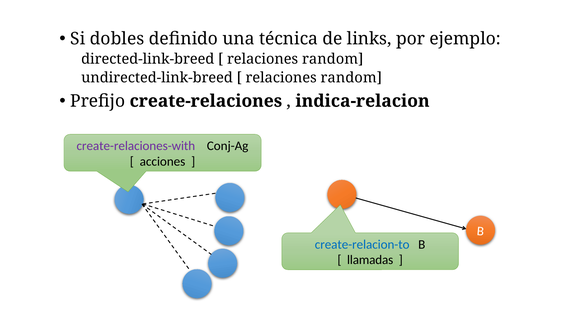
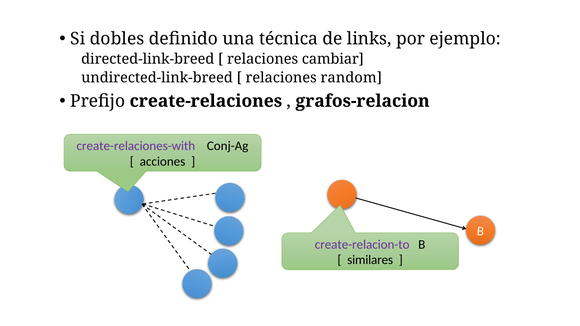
random: random -> cambiar (333, 59)
indica-relacion: indica-relacion -> grafos-relacion (363, 101)
create-relacion-to colour: blue -> purple (362, 245)
llamadas: llamadas -> similares (370, 260)
